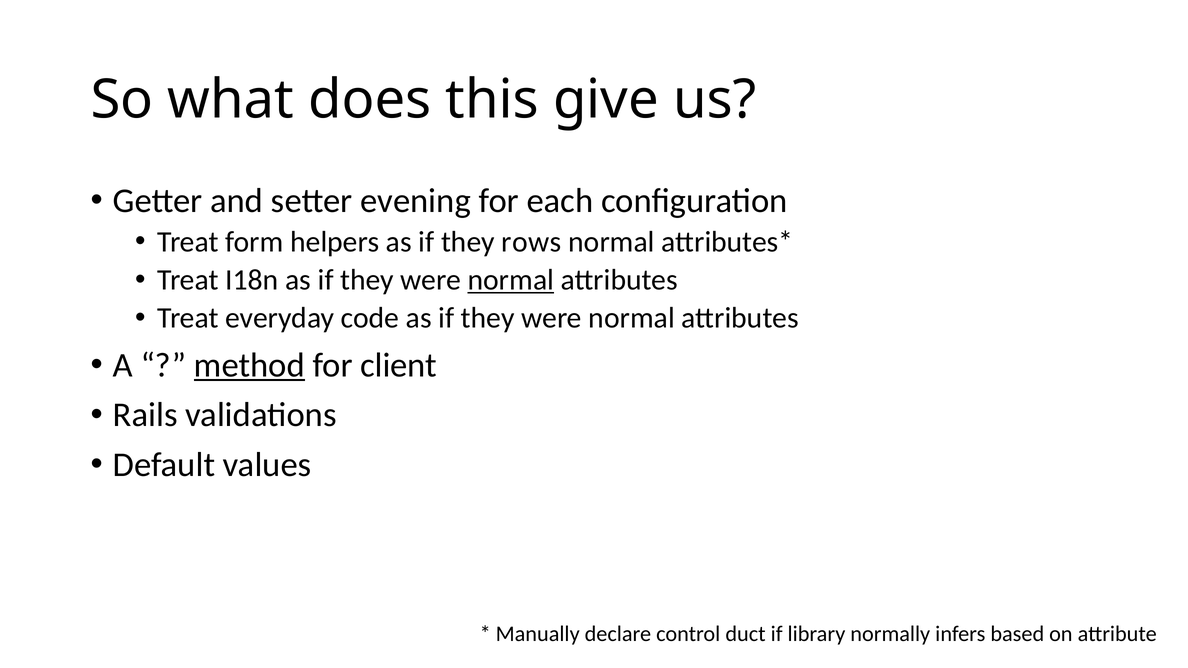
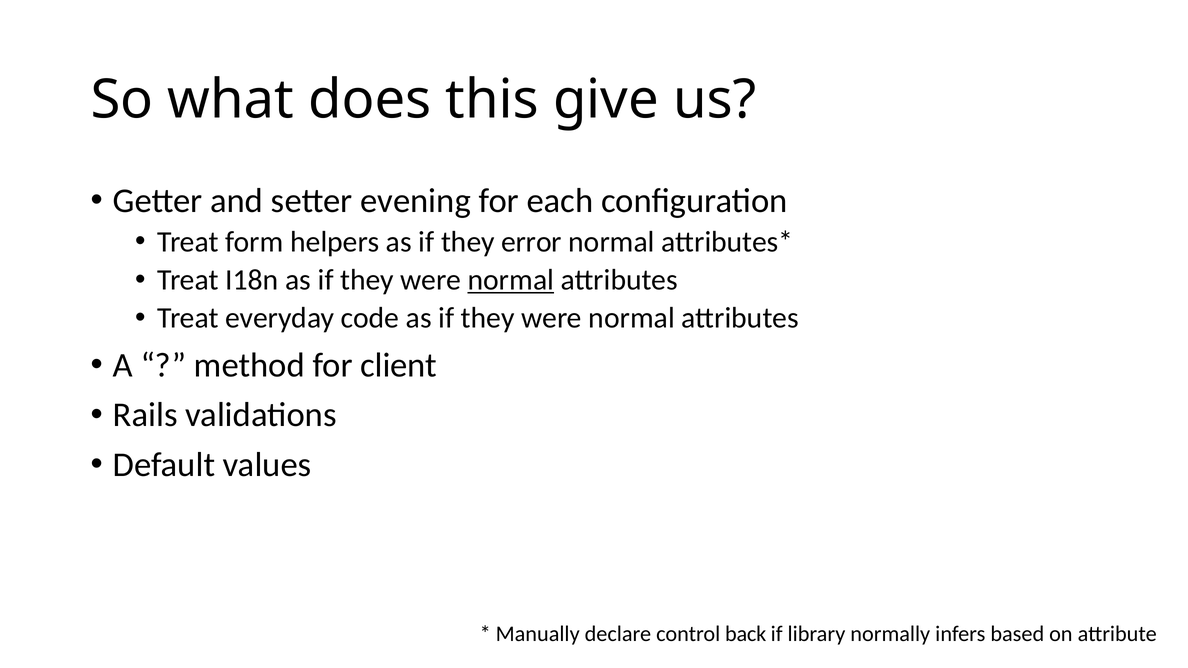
rows: rows -> error (532, 242)
method underline: present -> none (249, 365)
duct: duct -> back (746, 634)
